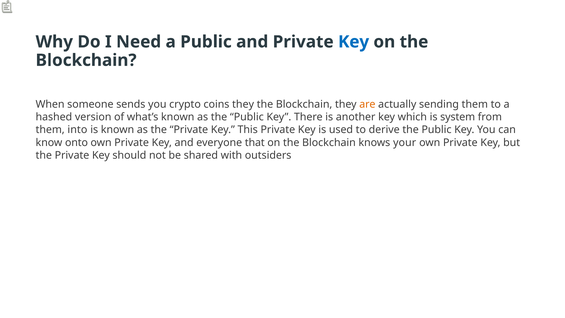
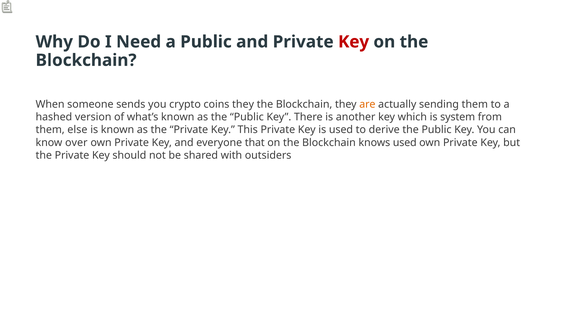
Key colour: blue -> red (354, 42)
into: into -> else (77, 130)
onto: onto -> over (76, 142)
knows your: your -> used (405, 142)
